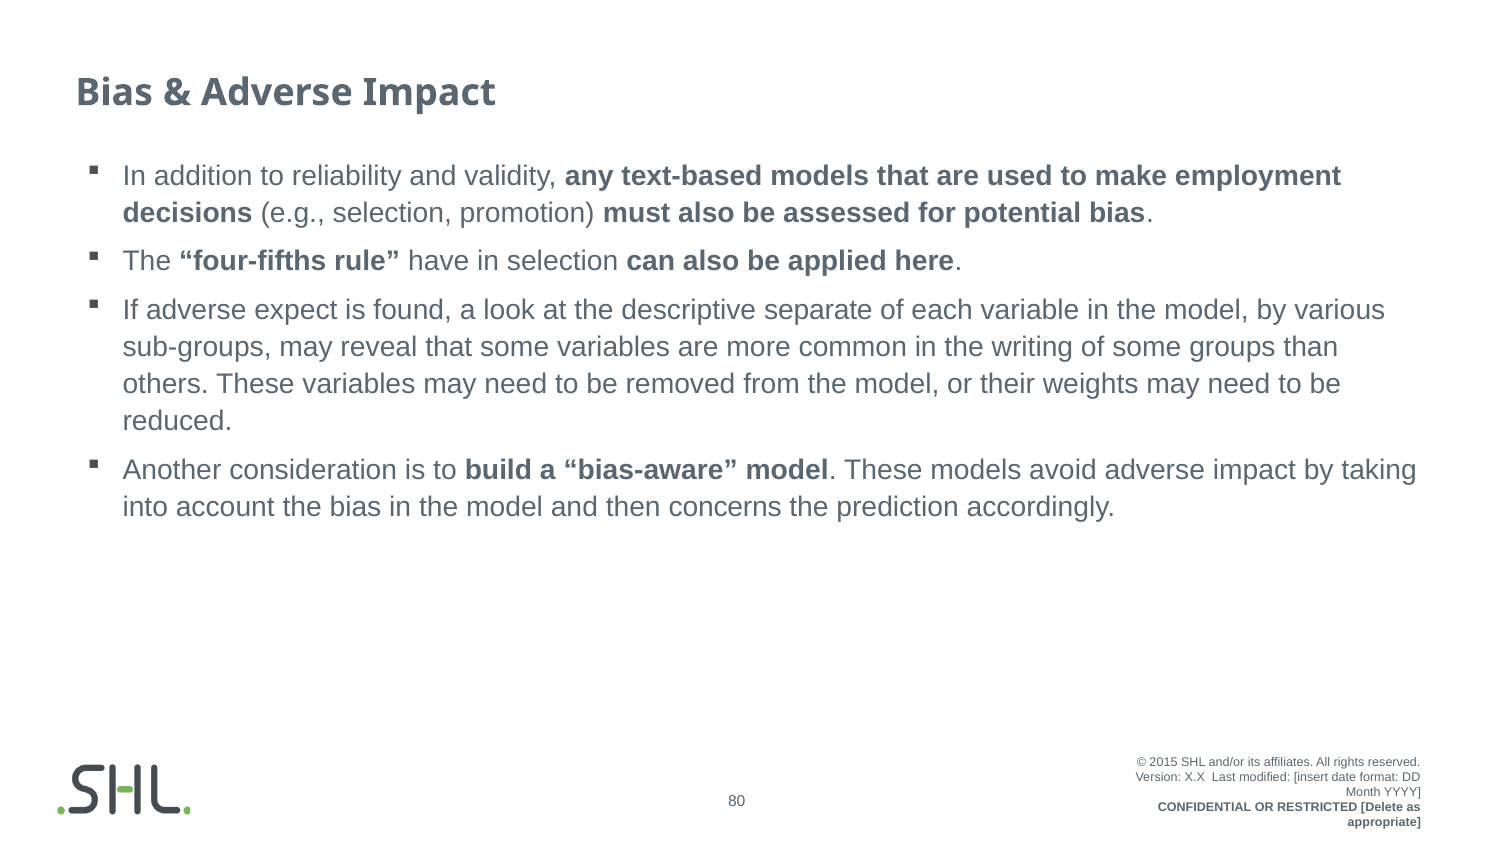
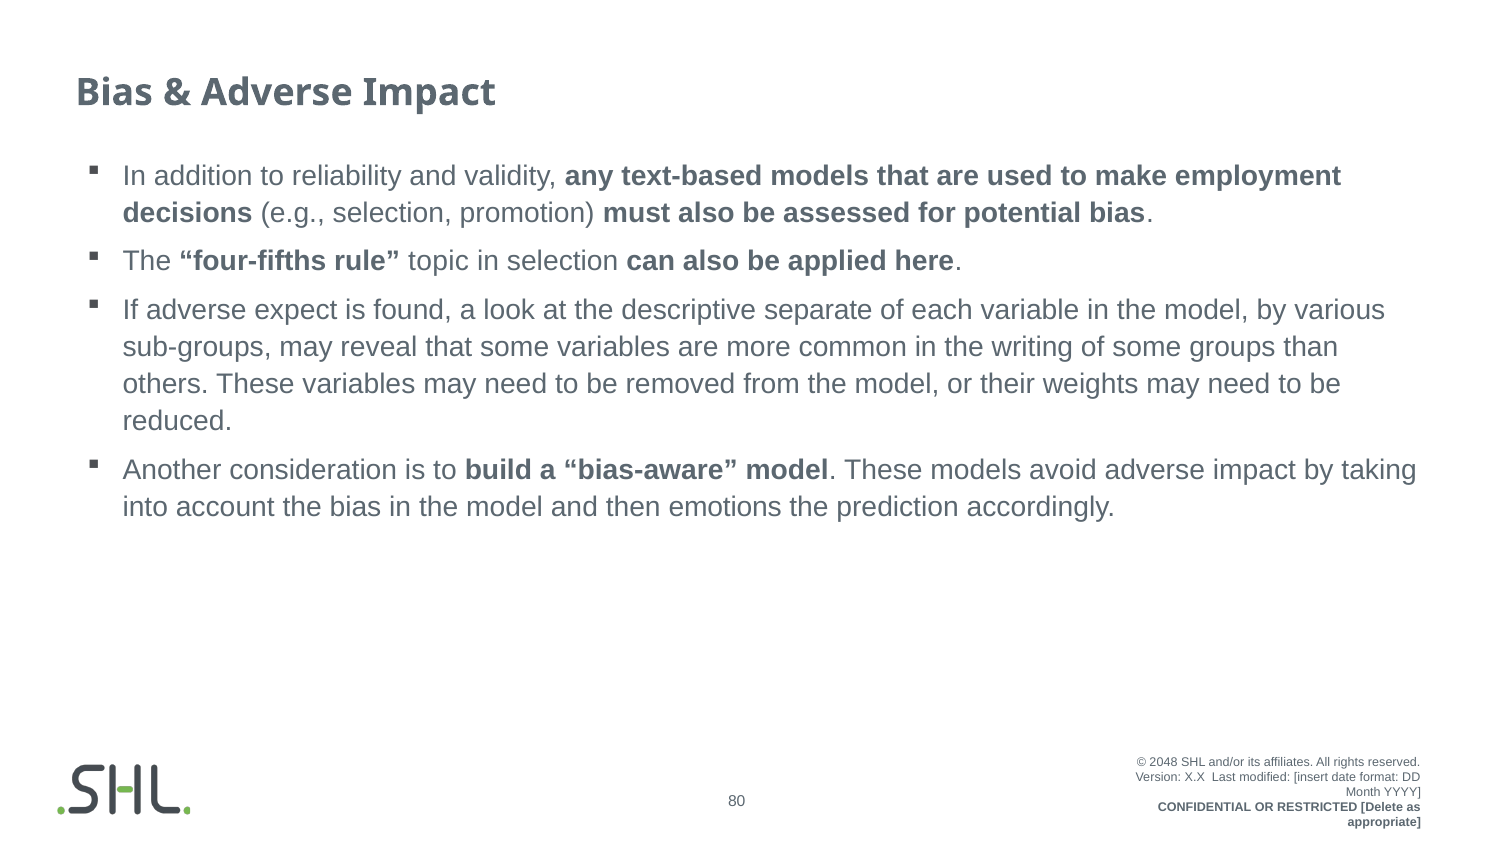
have: have -> topic (439, 261)
concerns: concerns -> emotions (725, 507)
2015: 2015 -> 2048 (1163, 762)
